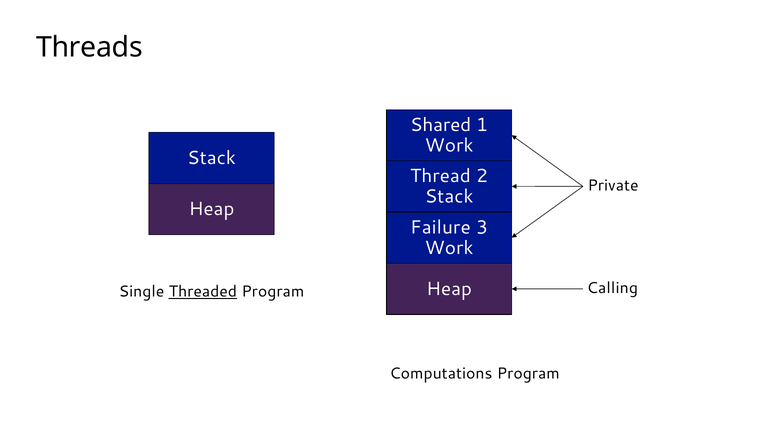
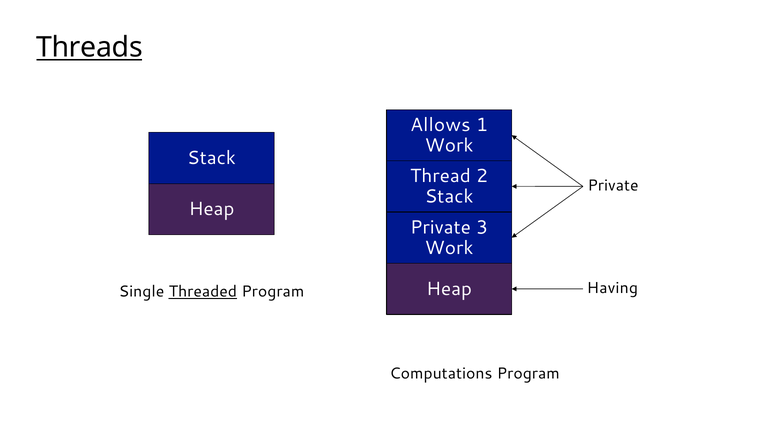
Threads underline: none -> present (89, 48)
Shared: Shared -> Allows (440, 125)
Failure: Failure -> Private (440, 227)
Calling: Calling -> Having (612, 288)
